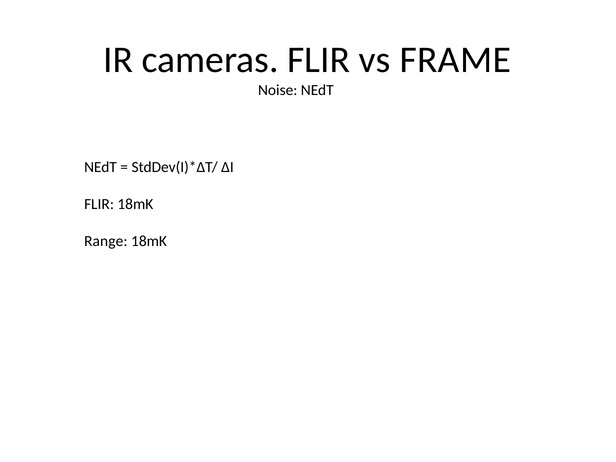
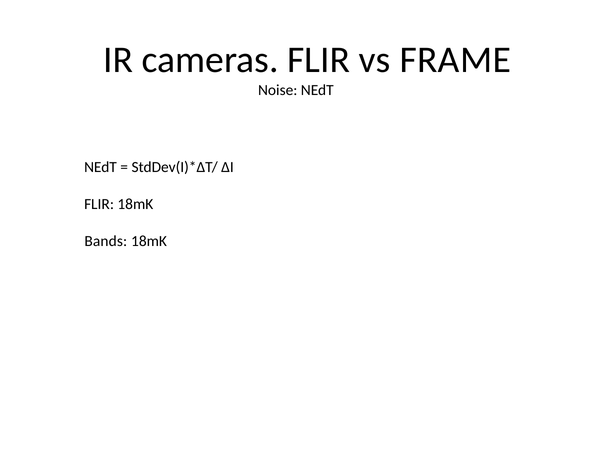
Range: Range -> Bands (106, 241)
